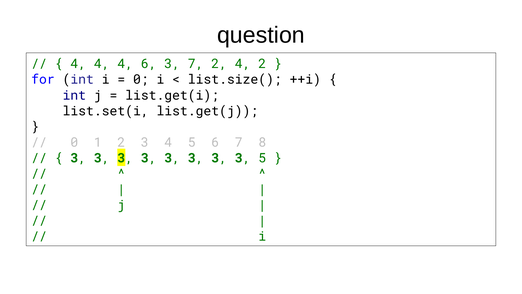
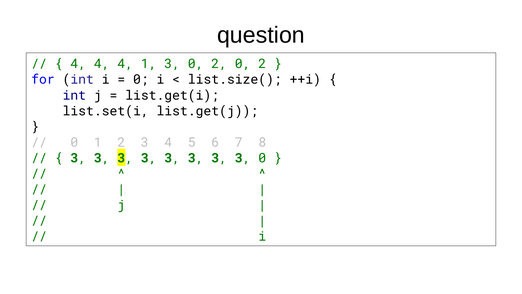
4 6: 6 -> 1 (149, 64)
7: 7 -> 0 (196, 64)
2 4: 4 -> 0 (243, 64)
3 3 5: 5 -> 0 (262, 158)
